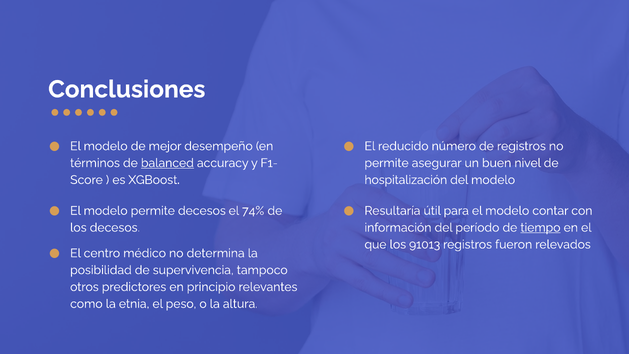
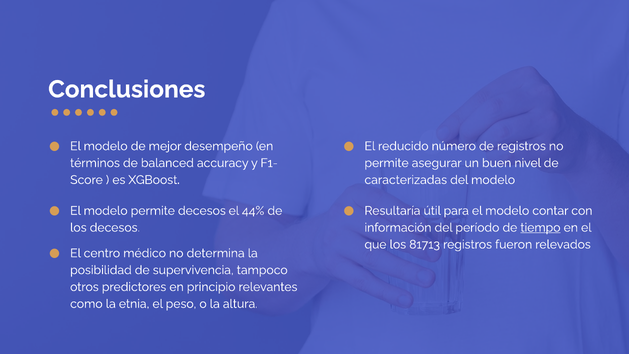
balanced underline: present -> none (167, 163)
hospitalización: hospitalización -> caracterizadas (406, 180)
74%: 74% -> 44% (253, 211)
91013: 91013 -> 81713 (425, 244)
